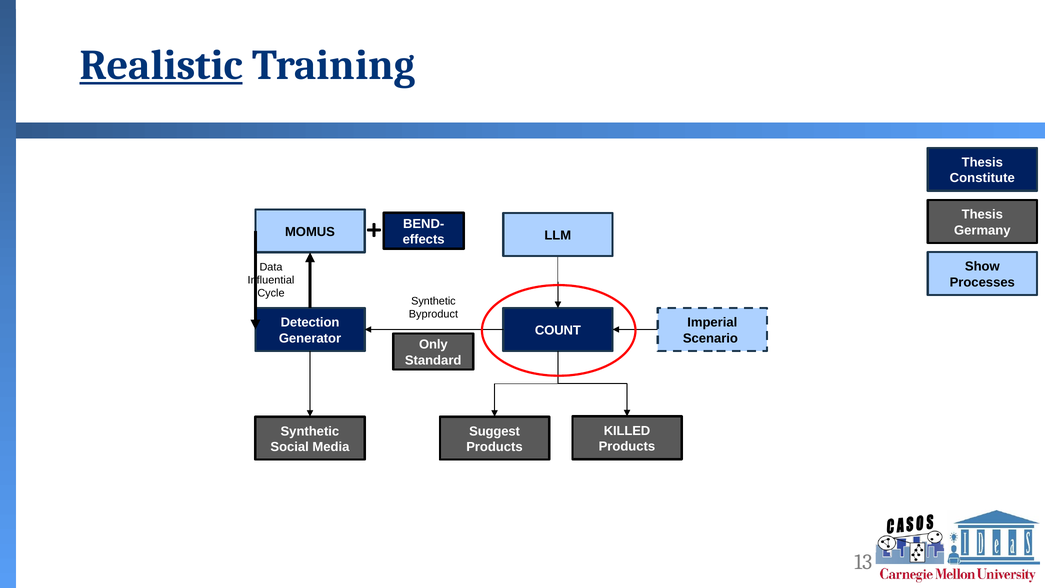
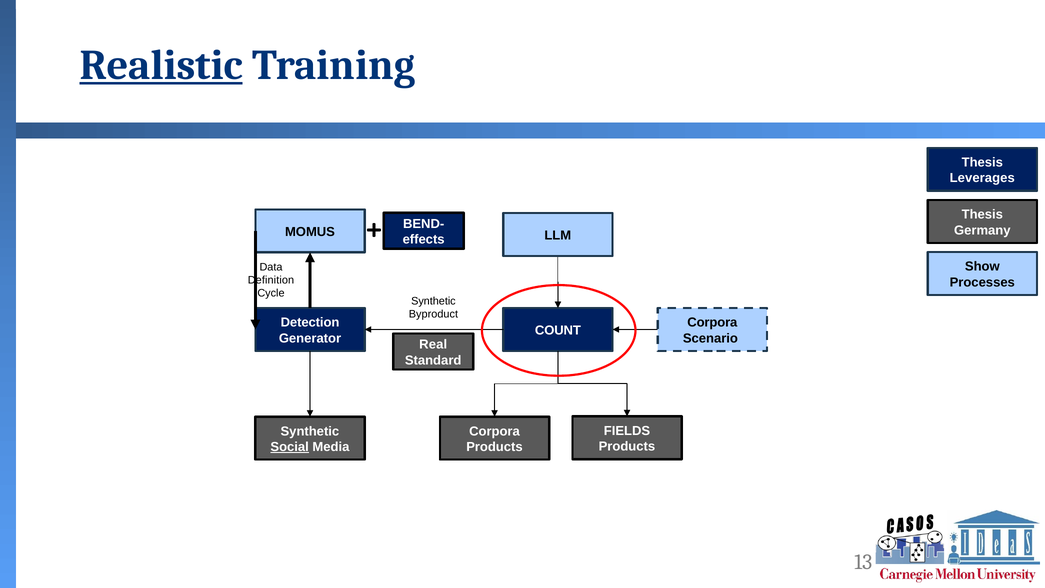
Constitute: Constitute -> Leverages (982, 178)
Influential: Influential -> Definition (271, 280)
Imperial: Imperial -> Corpora (712, 322)
Only: Only -> Real (433, 344)
KILLED: KILLED -> FIELDS (627, 431)
Suggest: Suggest -> Corpora (494, 431)
Social underline: none -> present (290, 447)
